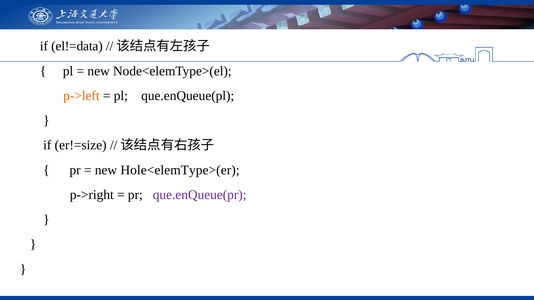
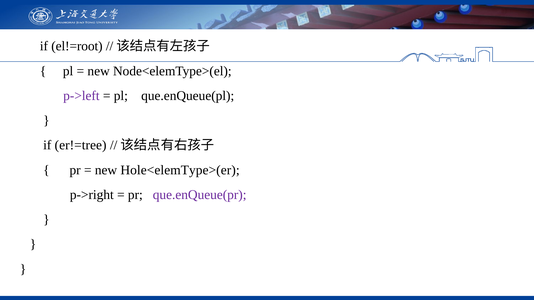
el!=data: el!=data -> el!=root (77, 46)
p->left colour: orange -> purple (81, 96)
er!=size: er!=size -> er!=tree (81, 145)
